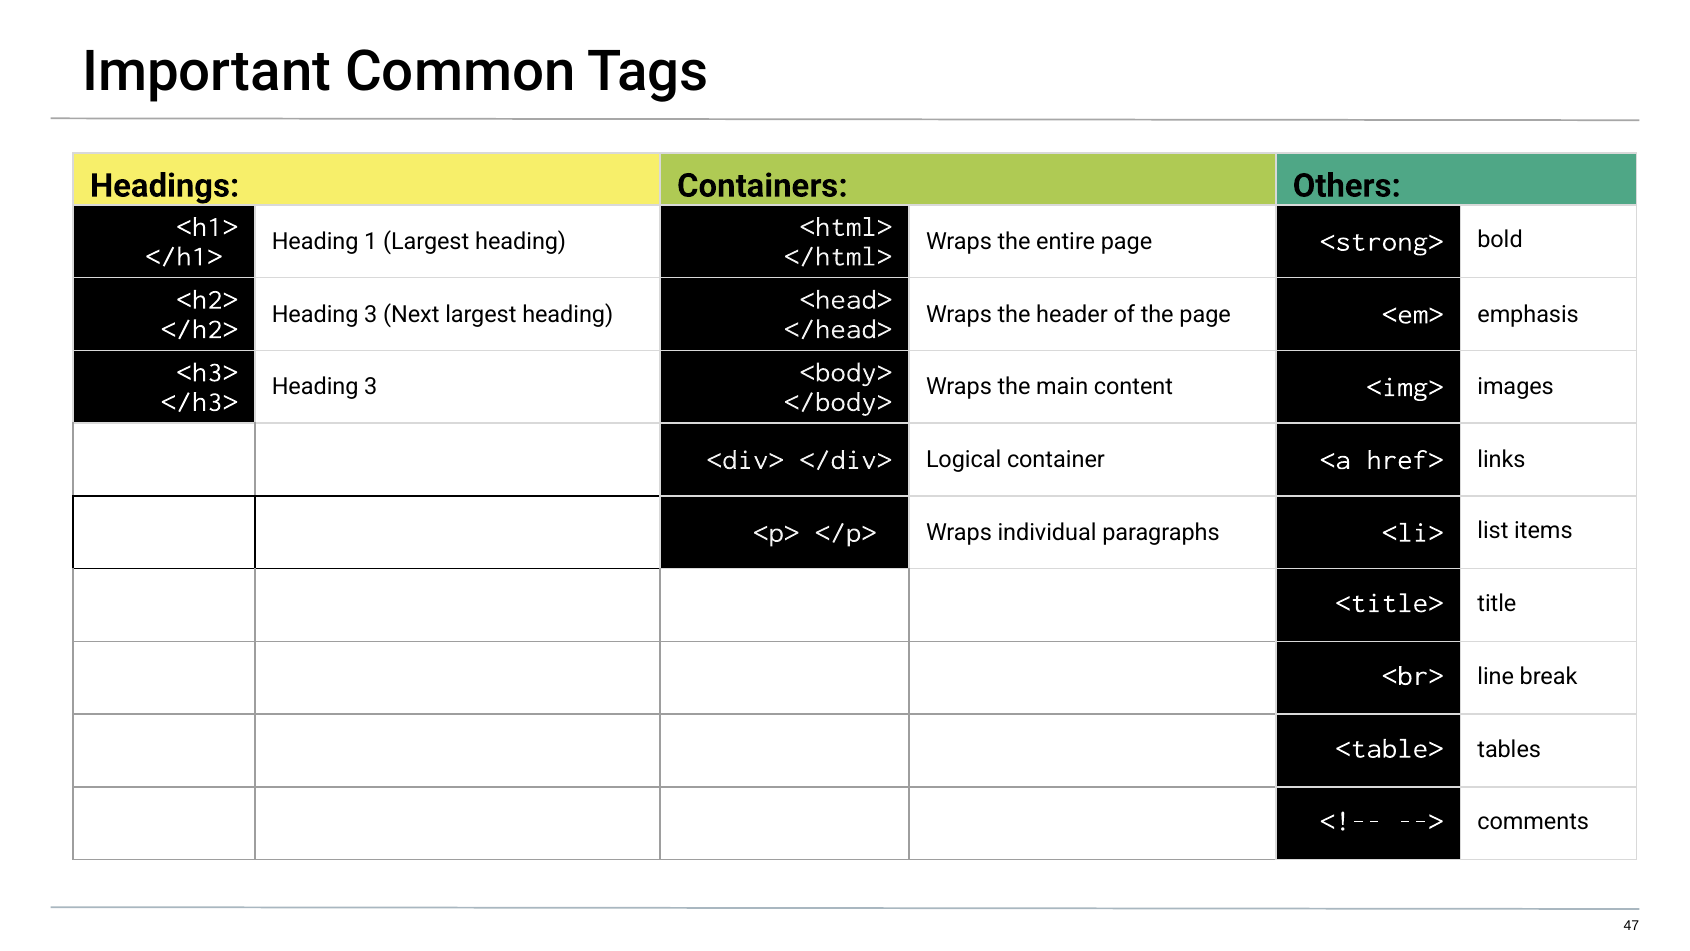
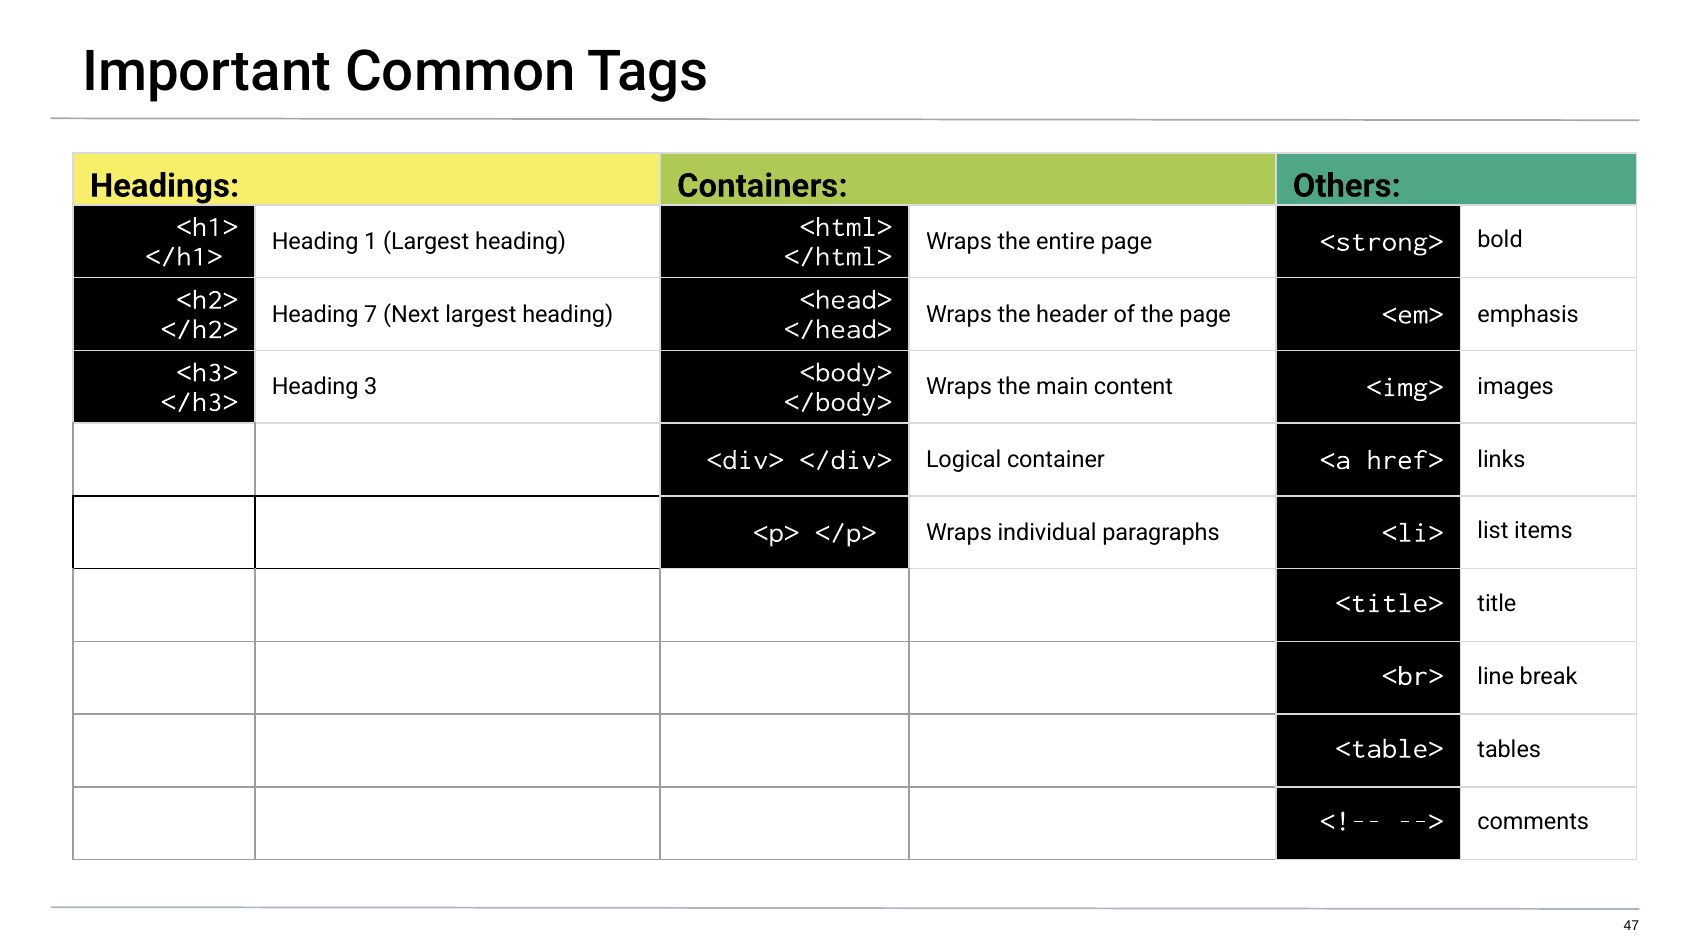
3: 3 -> 7 (371, 314)
